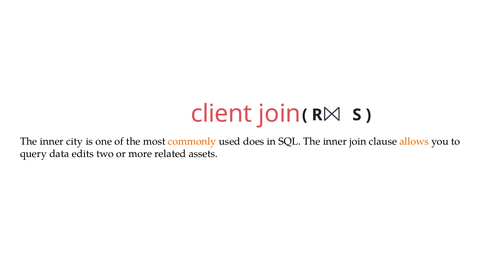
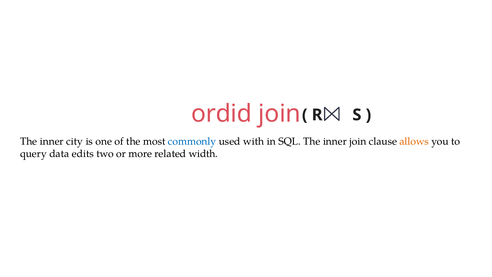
client: client -> ordid (221, 114)
commonly colour: orange -> blue (192, 141)
does: does -> with (254, 141)
assets: assets -> width (203, 153)
